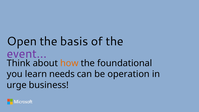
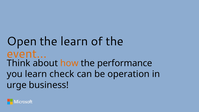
the basis: basis -> learn (74, 41)
event… colour: purple -> orange (27, 54)
foundational: foundational -> performance (125, 63)
needs: needs -> check (62, 74)
